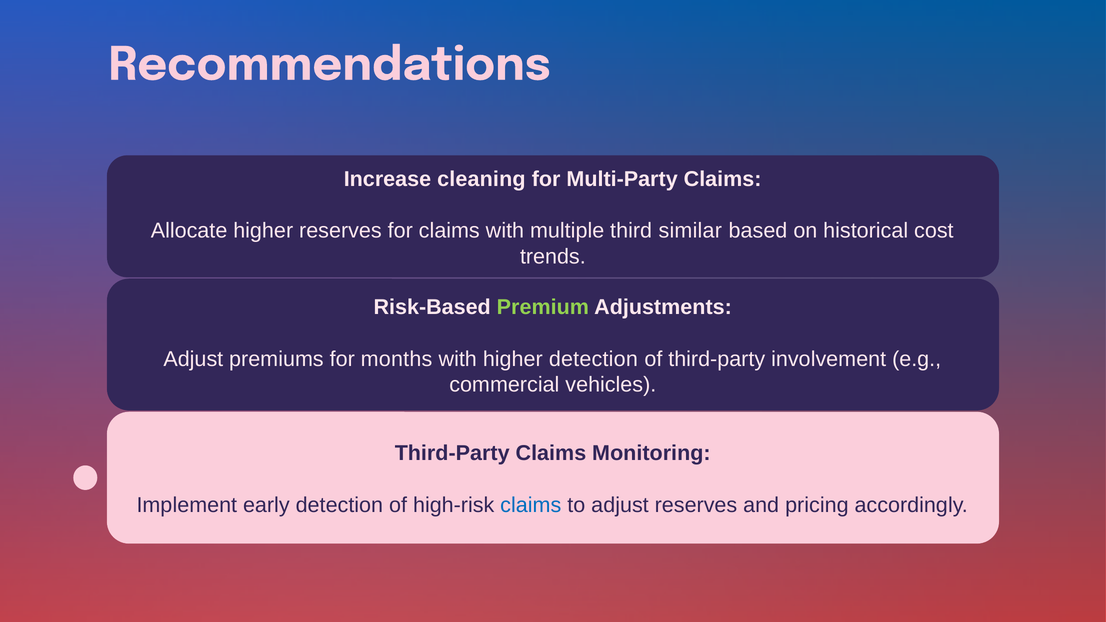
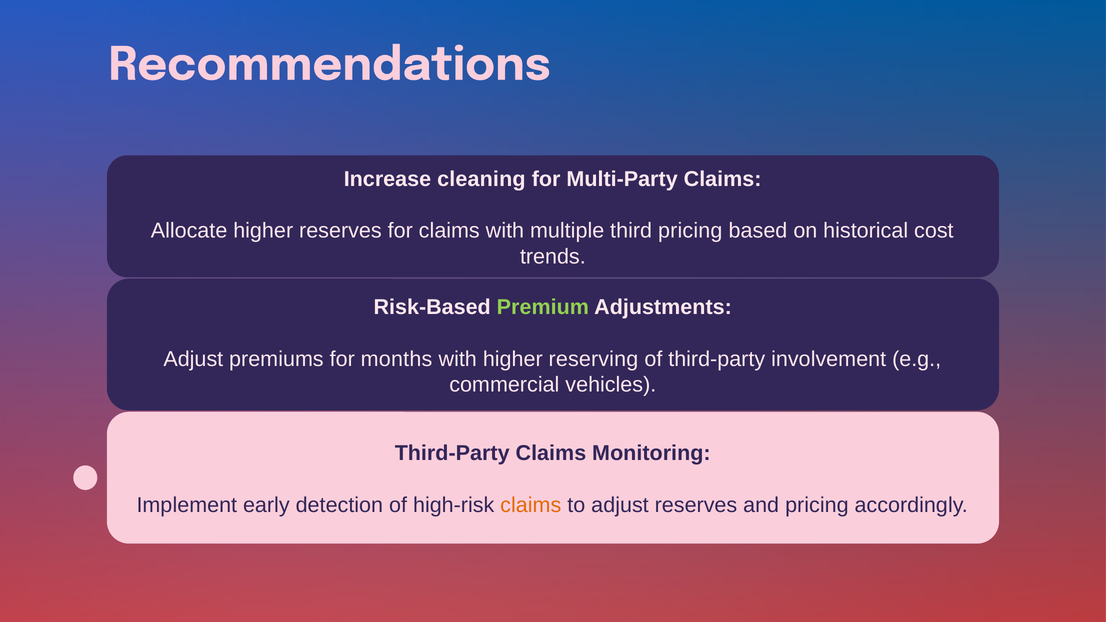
third similar: similar -> pricing (690, 231)
higher detection: detection -> reserving (593, 359)
claims colour: blue -> orange (531, 505)
